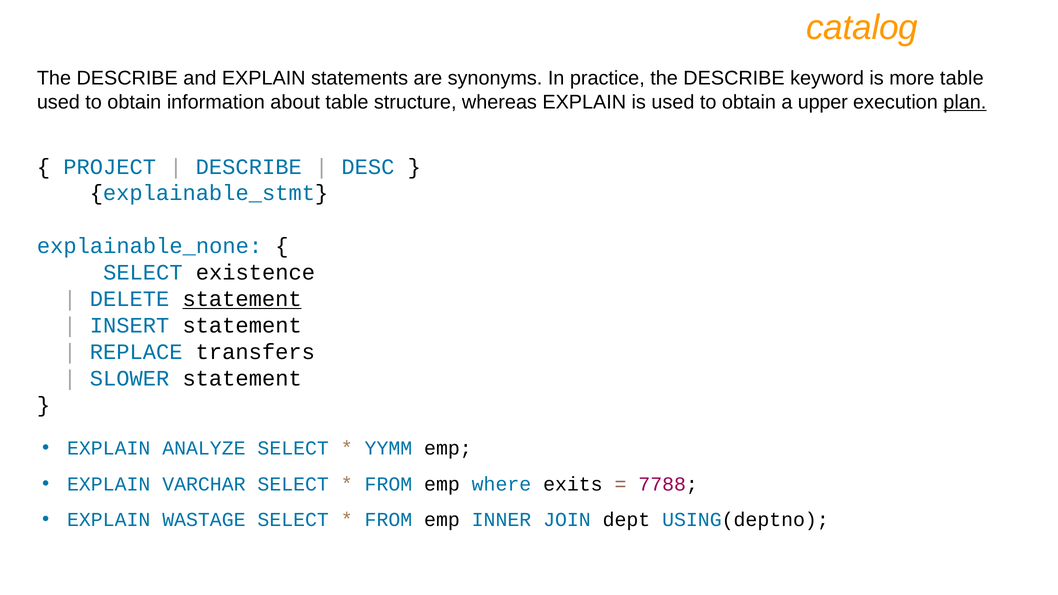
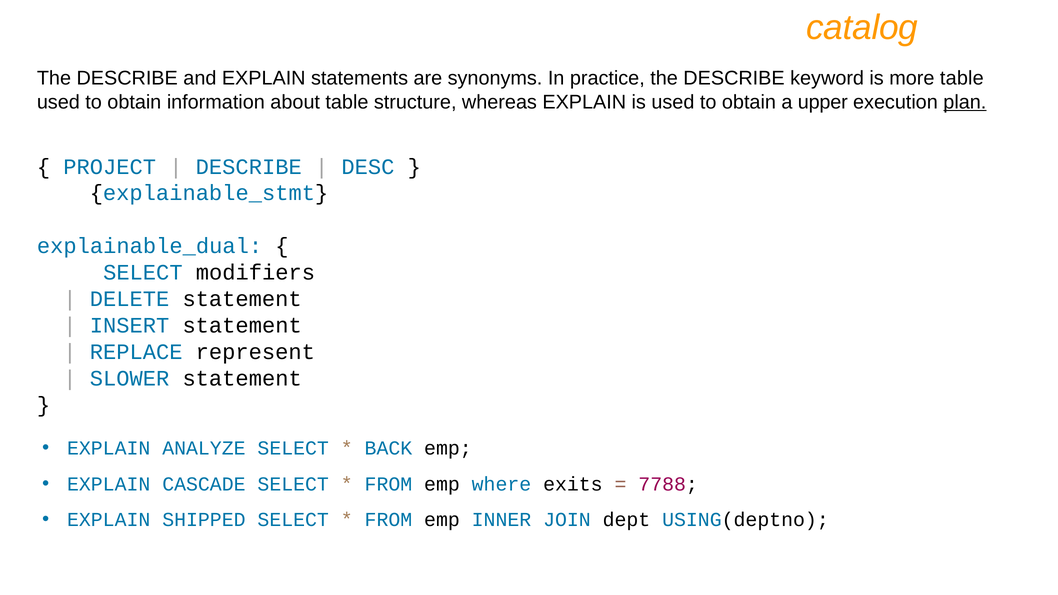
explainable_none: explainable_none -> explainable_dual (150, 246)
existence: existence -> modifiers (255, 273)
statement underline: present -> none (242, 299)
transfers: transfers -> represent (255, 352)
YYMM: YYMM -> BACK (388, 449)
VARCHAR: VARCHAR -> CASCADE (204, 484)
WASTAGE: WASTAGE -> SHIPPED (204, 520)
